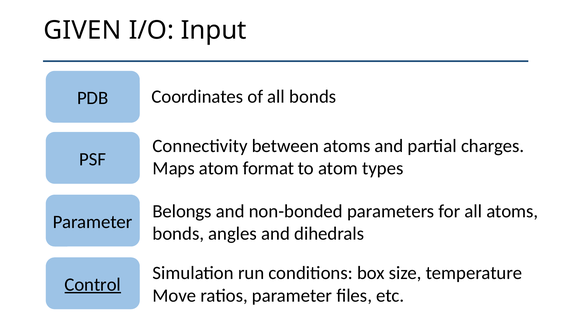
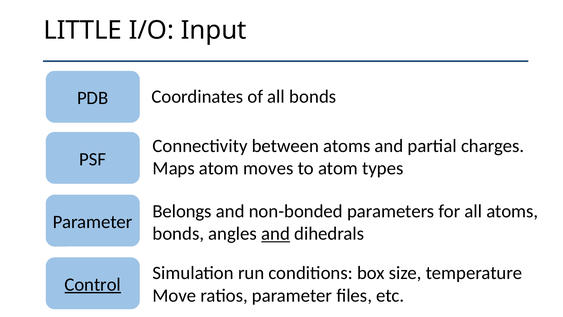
GIVEN: GIVEN -> LITTLE (83, 30)
format: format -> moves (268, 168)
and underline: none -> present (276, 233)
